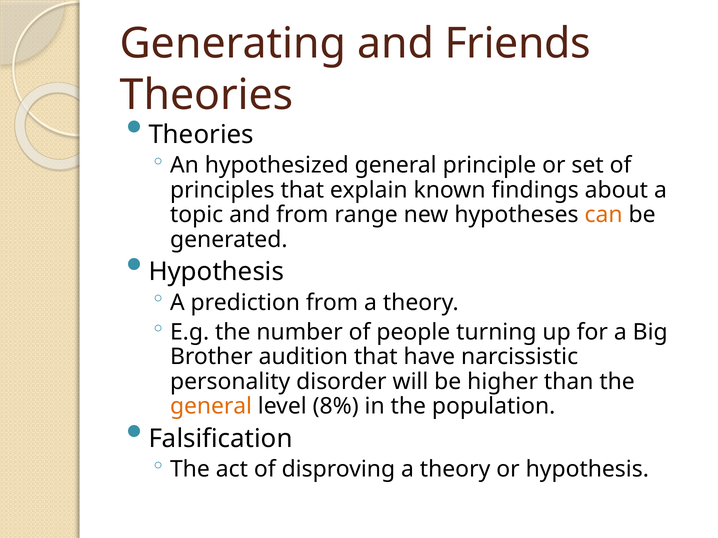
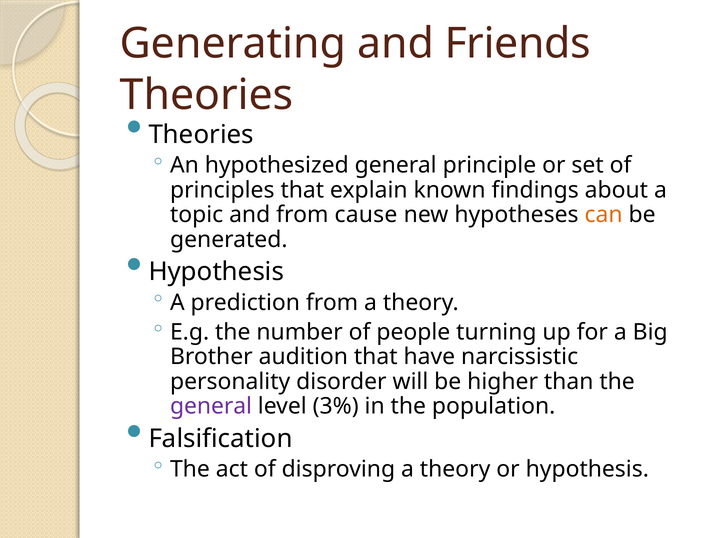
range: range -> cause (366, 215)
general colour: orange -> purple (211, 407)
8%: 8% -> 3% (336, 407)
